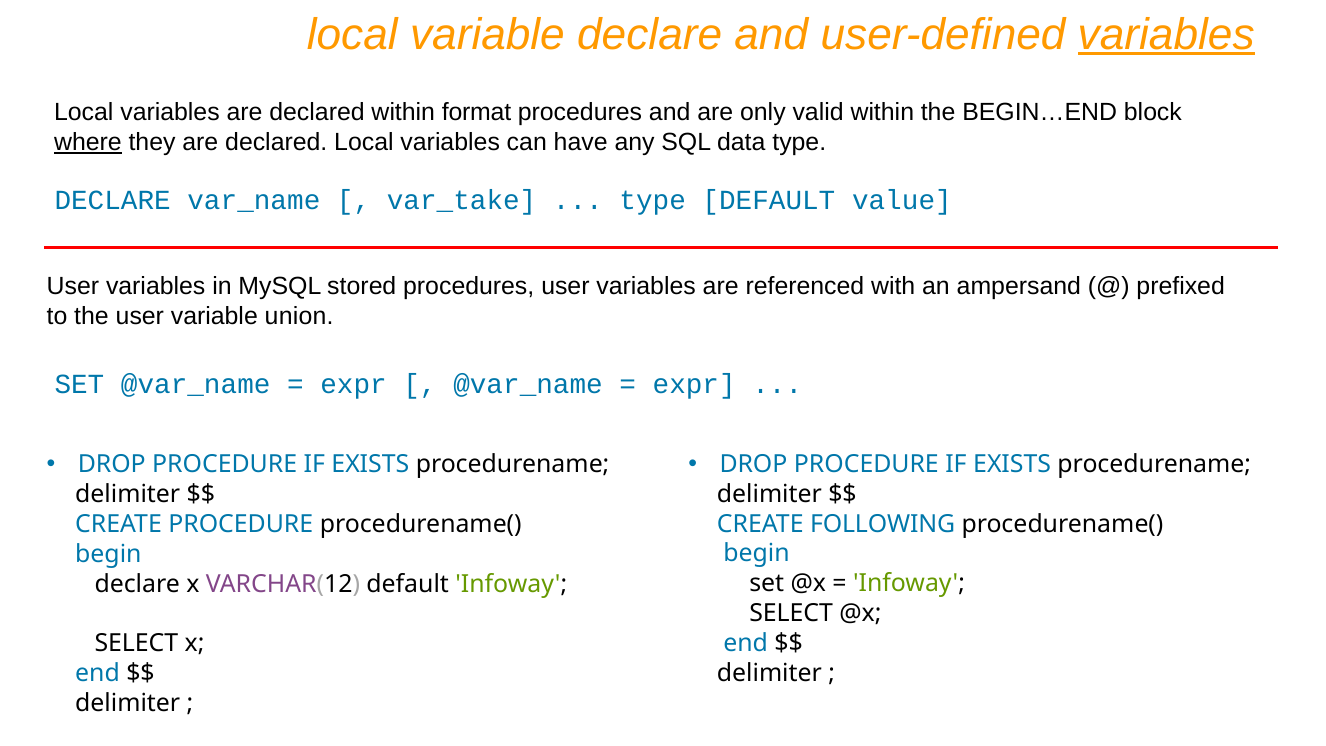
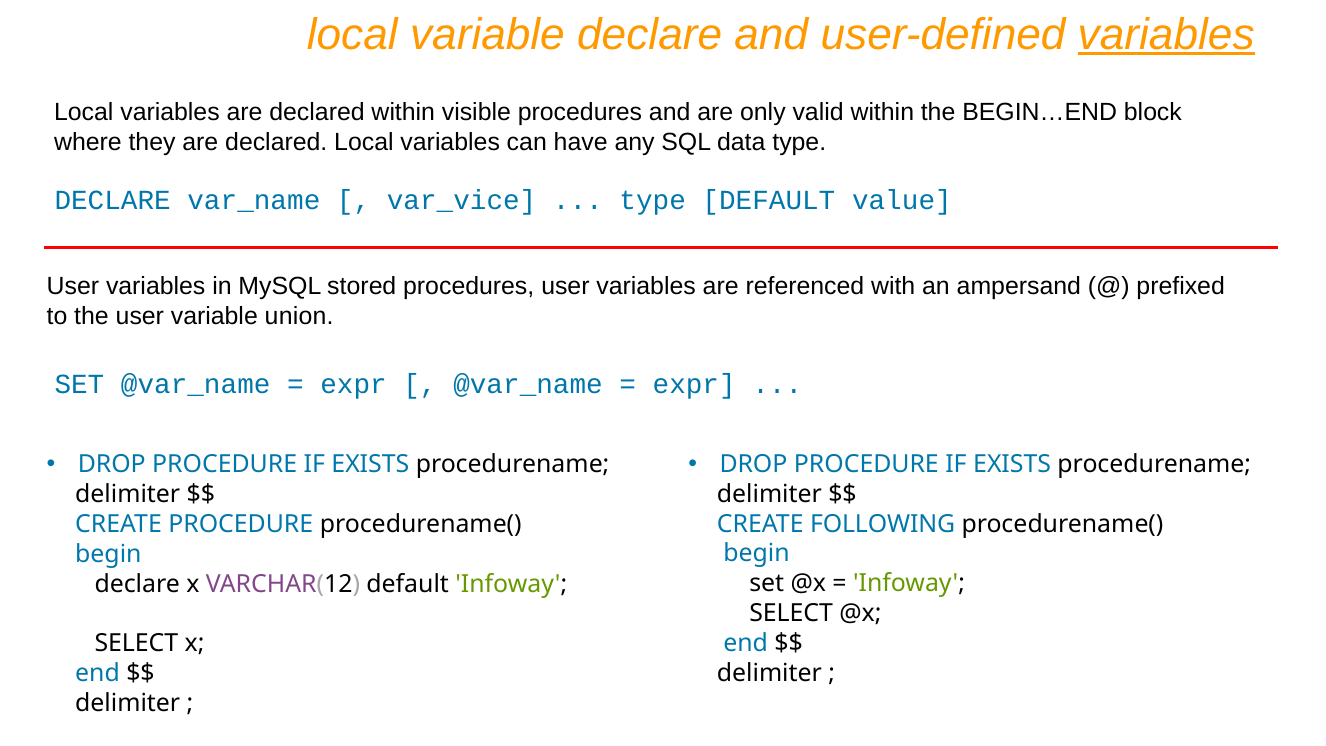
format: format -> visible (476, 113)
where underline: present -> none (88, 142)
var_take: var_take -> var_vice (462, 201)
